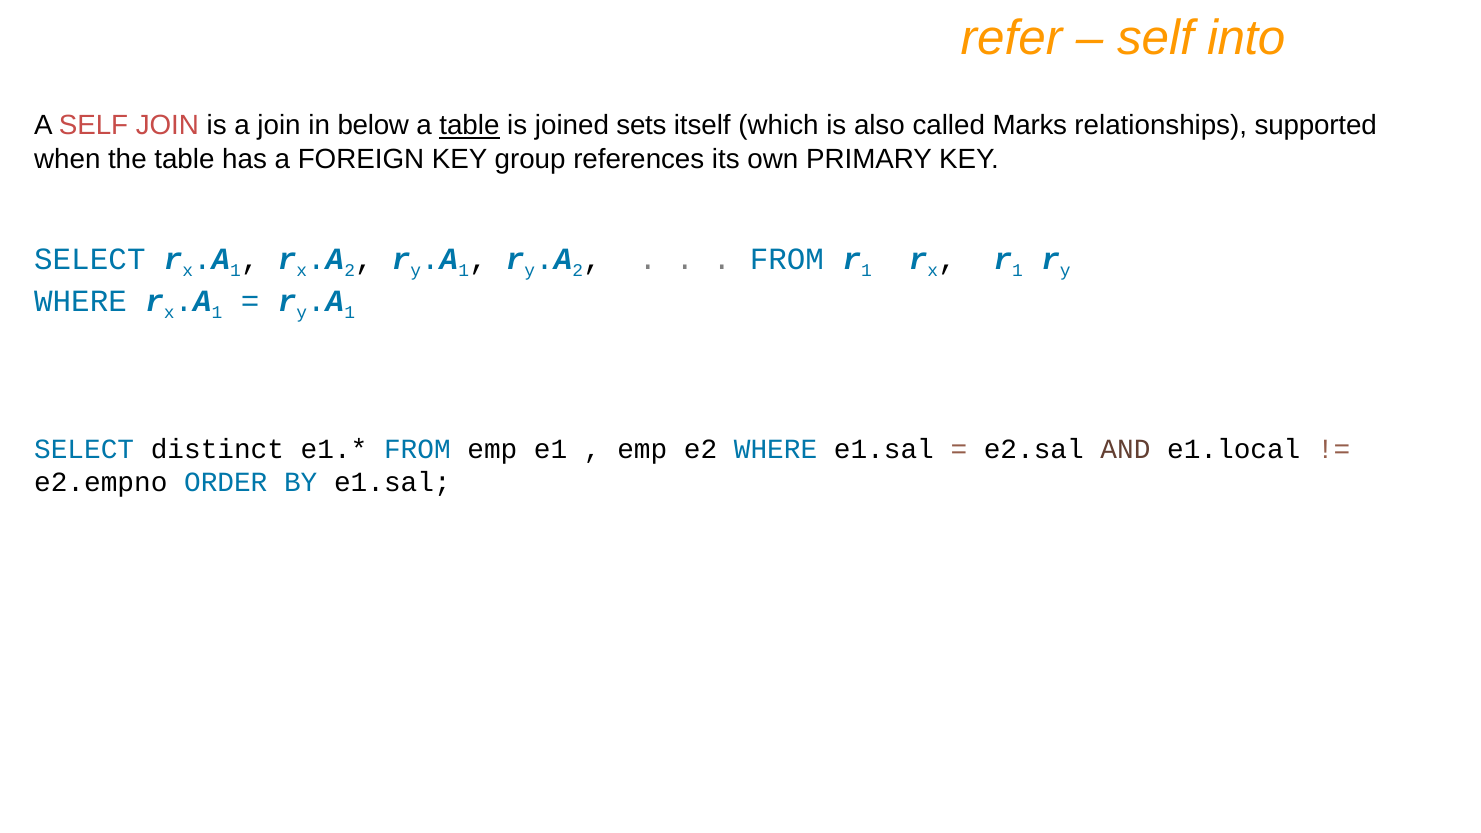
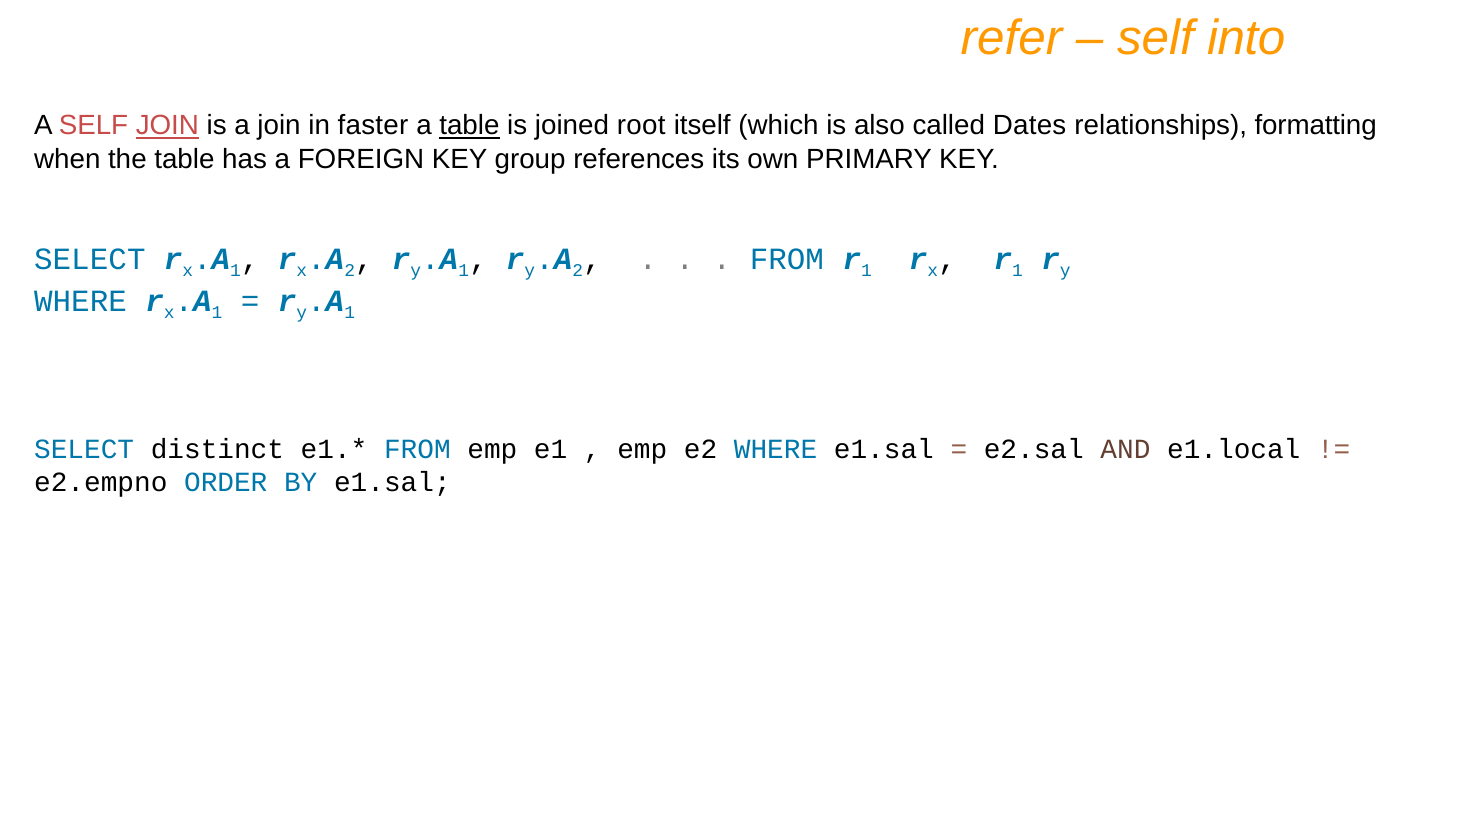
JOIN underline: none -> present (167, 126)
below: below -> faster (373, 126)
sets: sets -> root (641, 126)
Marks: Marks -> Dates (1030, 126)
supported: supported -> formatting (1316, 126)
